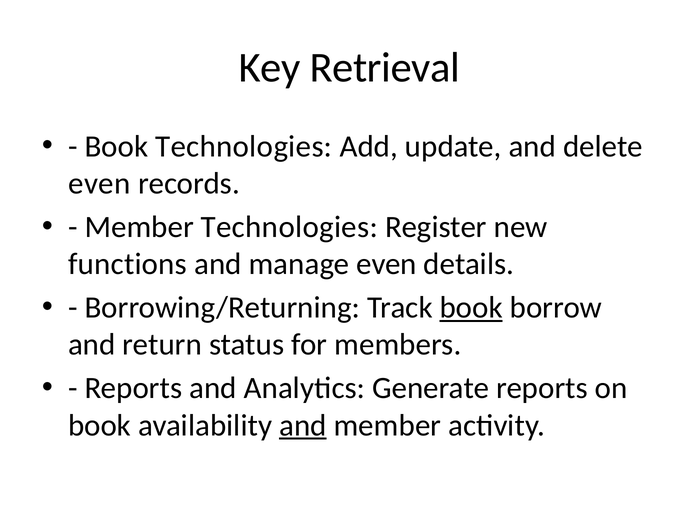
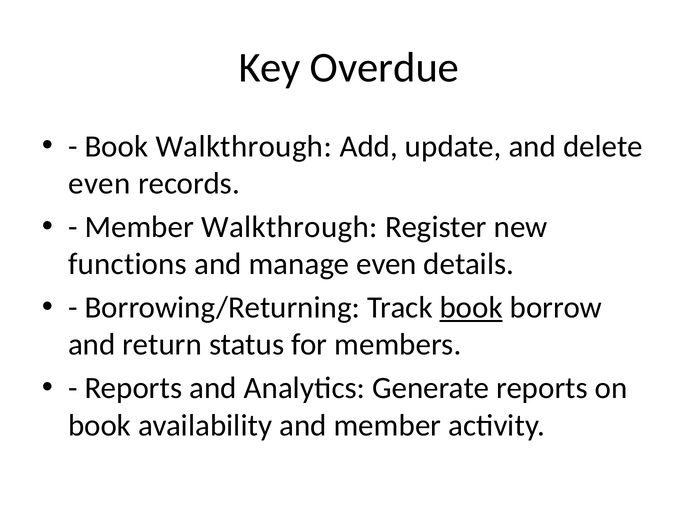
Retrieval: Retrieval -> Overdue (385, 68)
Book Technologies: Technologies -> Walkthrough (244, 146)
Member Technologies: Technologies -> Walkthrough (289, 227)
and underline: present -> none (303, 426)
